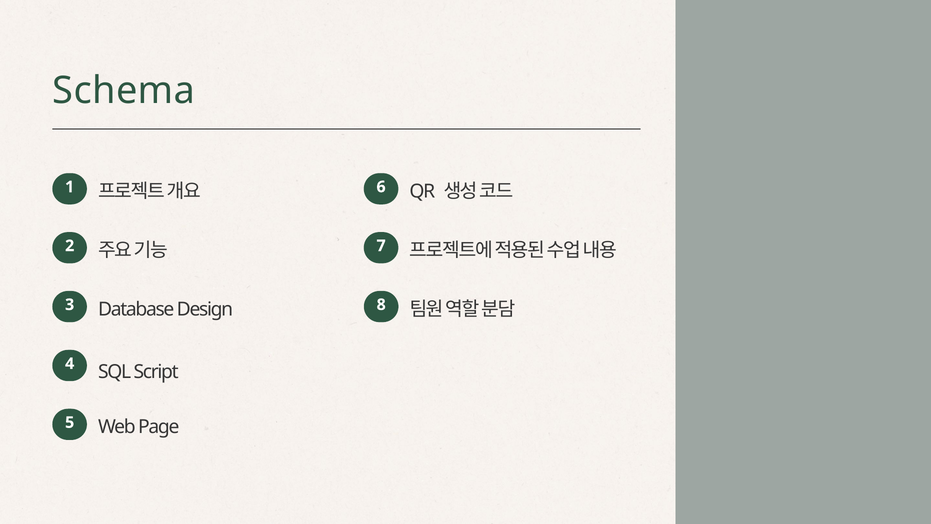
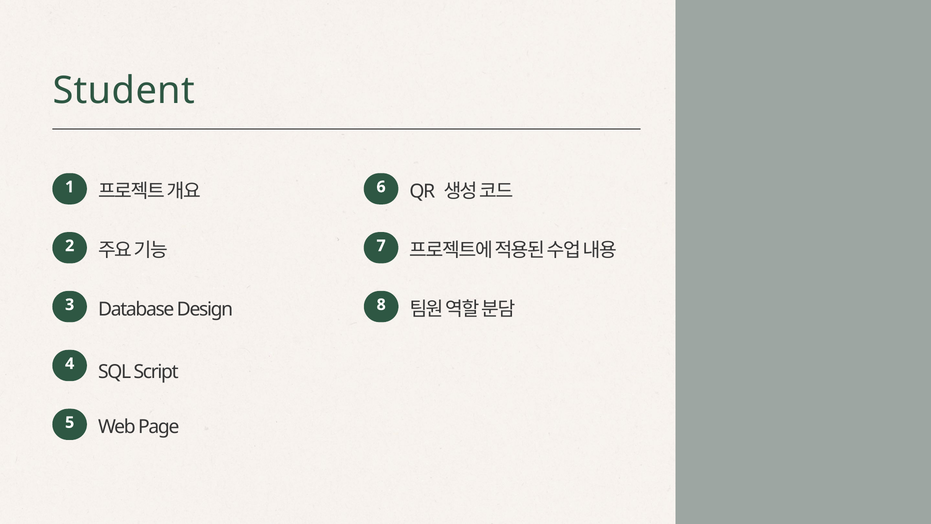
Schema: Schema -> Student (124, 91)
